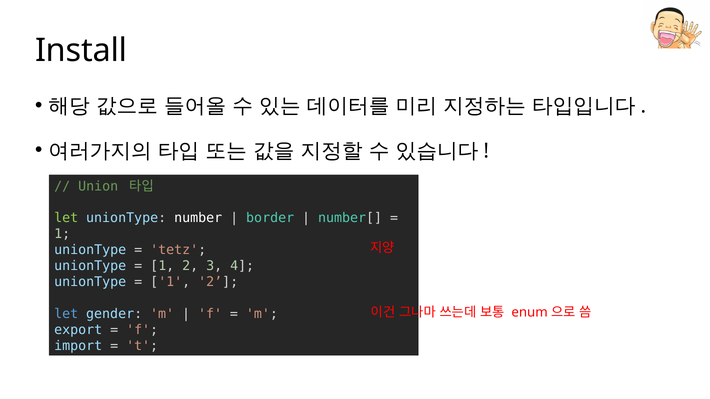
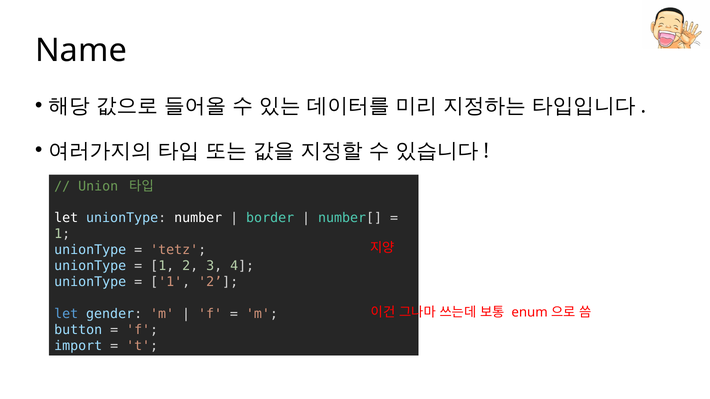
Install: Install -> Name (81, 51)
let colour: light green -> white (66, 218)
export: export -> button (78, 330)
